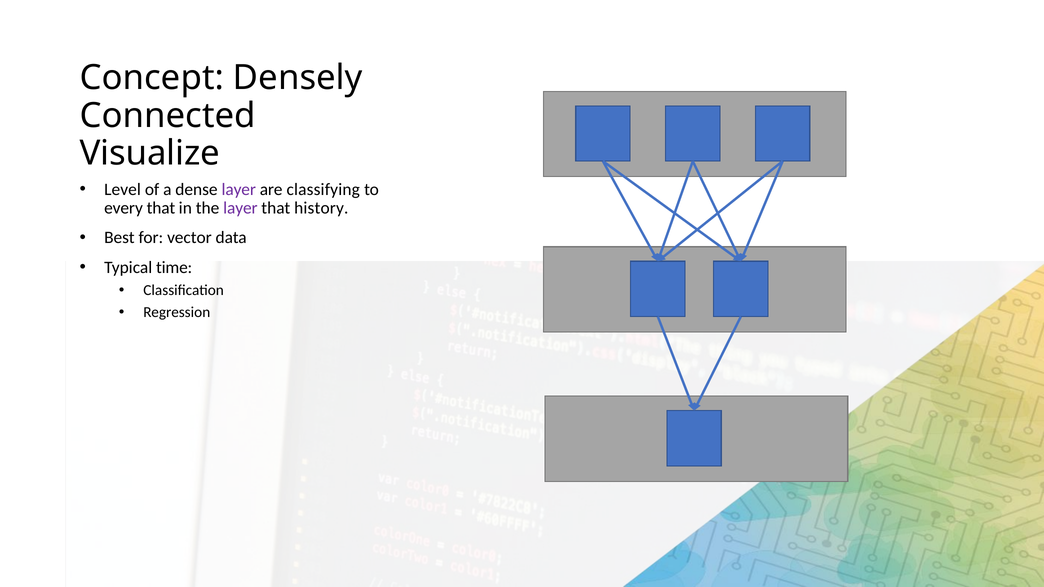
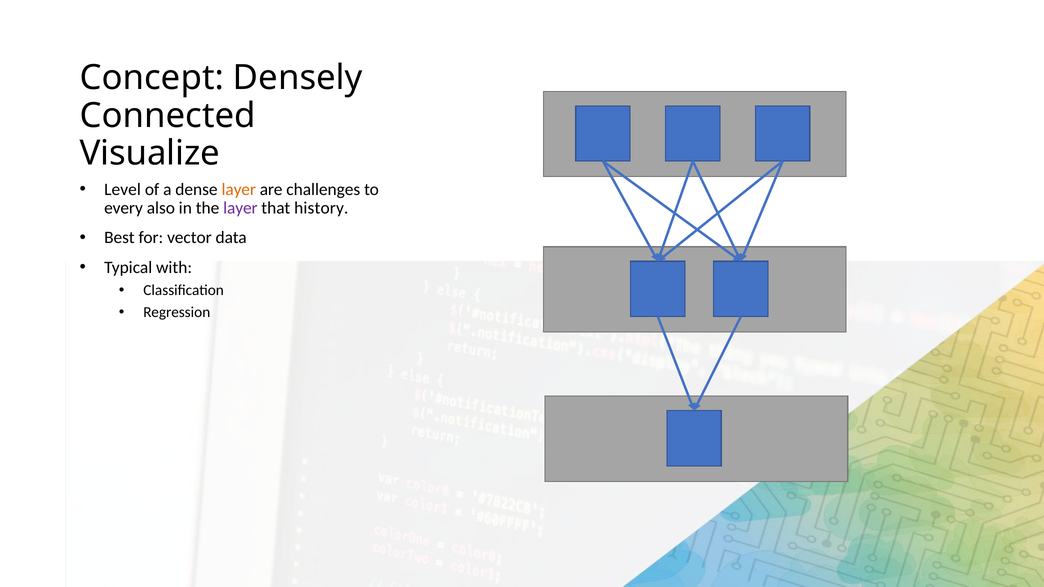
layer colour: purple -> orange (239, 189)
classifying: classifying -> challenges (323, 189)
every that: that -> also (161, 208)
time: time -> with (174, 267)
